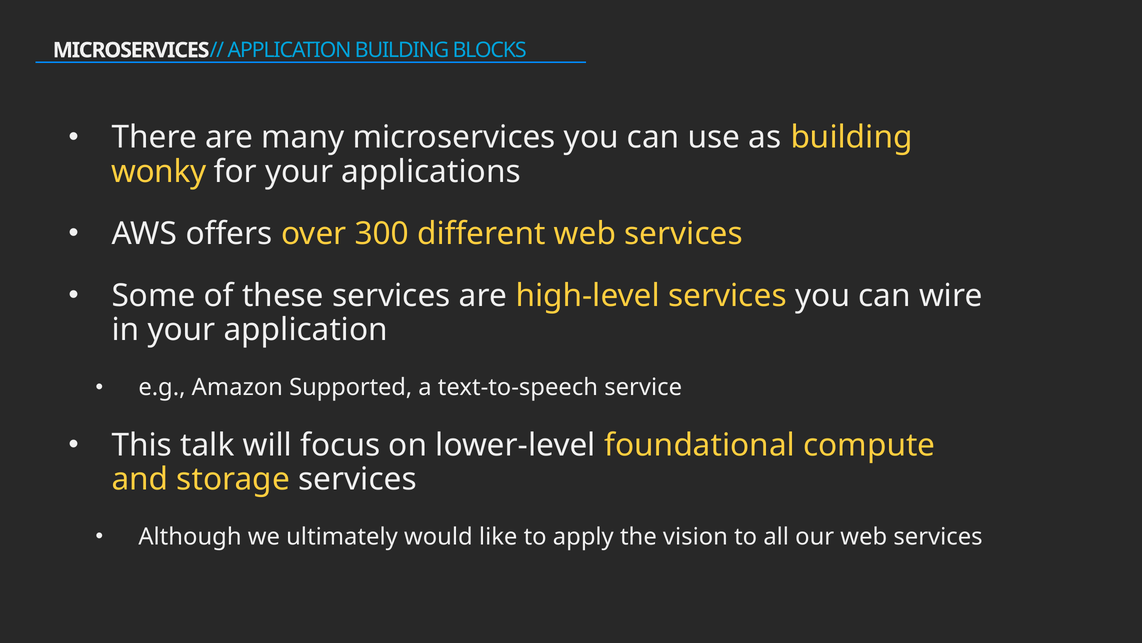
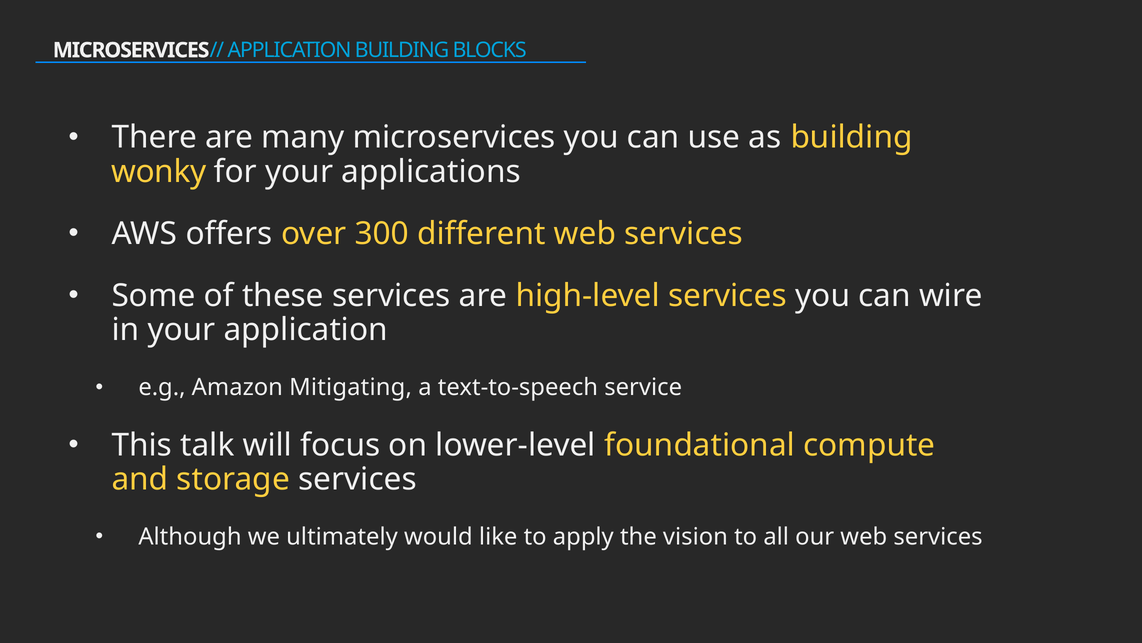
Supported: Supported -> Mitigating (351, 387)
